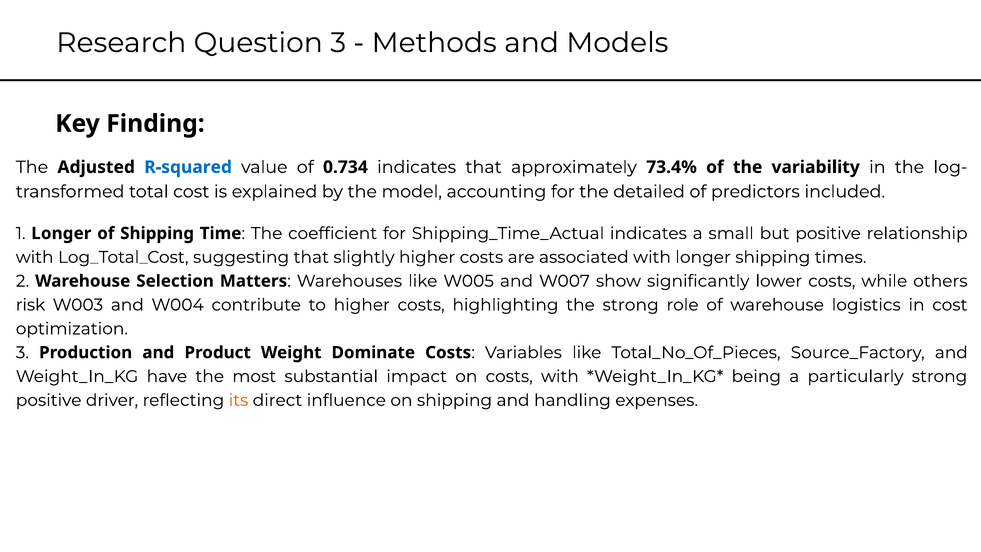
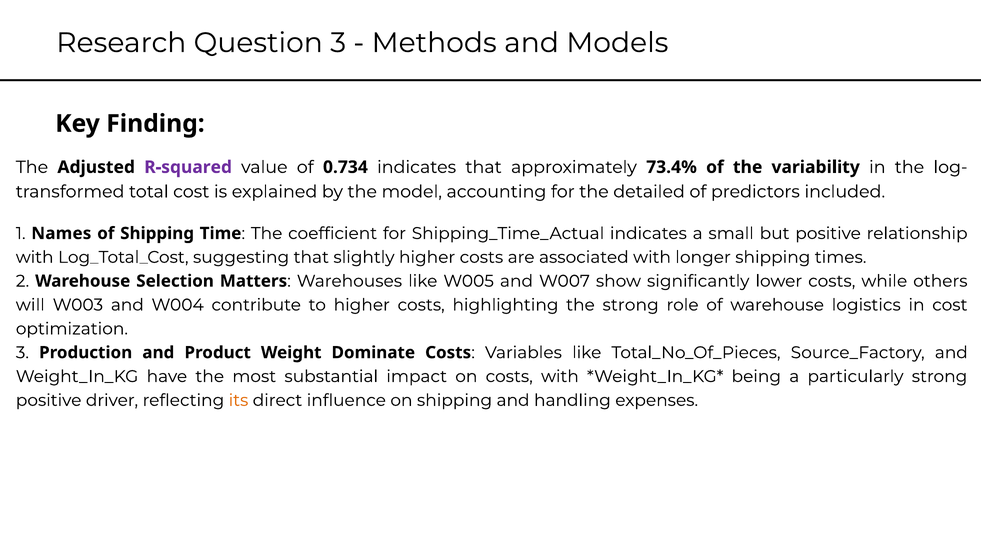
R-squared colour: blue -> purple (188, 167)
1 Longer: Longer -> Names (61, 233)
risk: risk -> will (30, 305)
